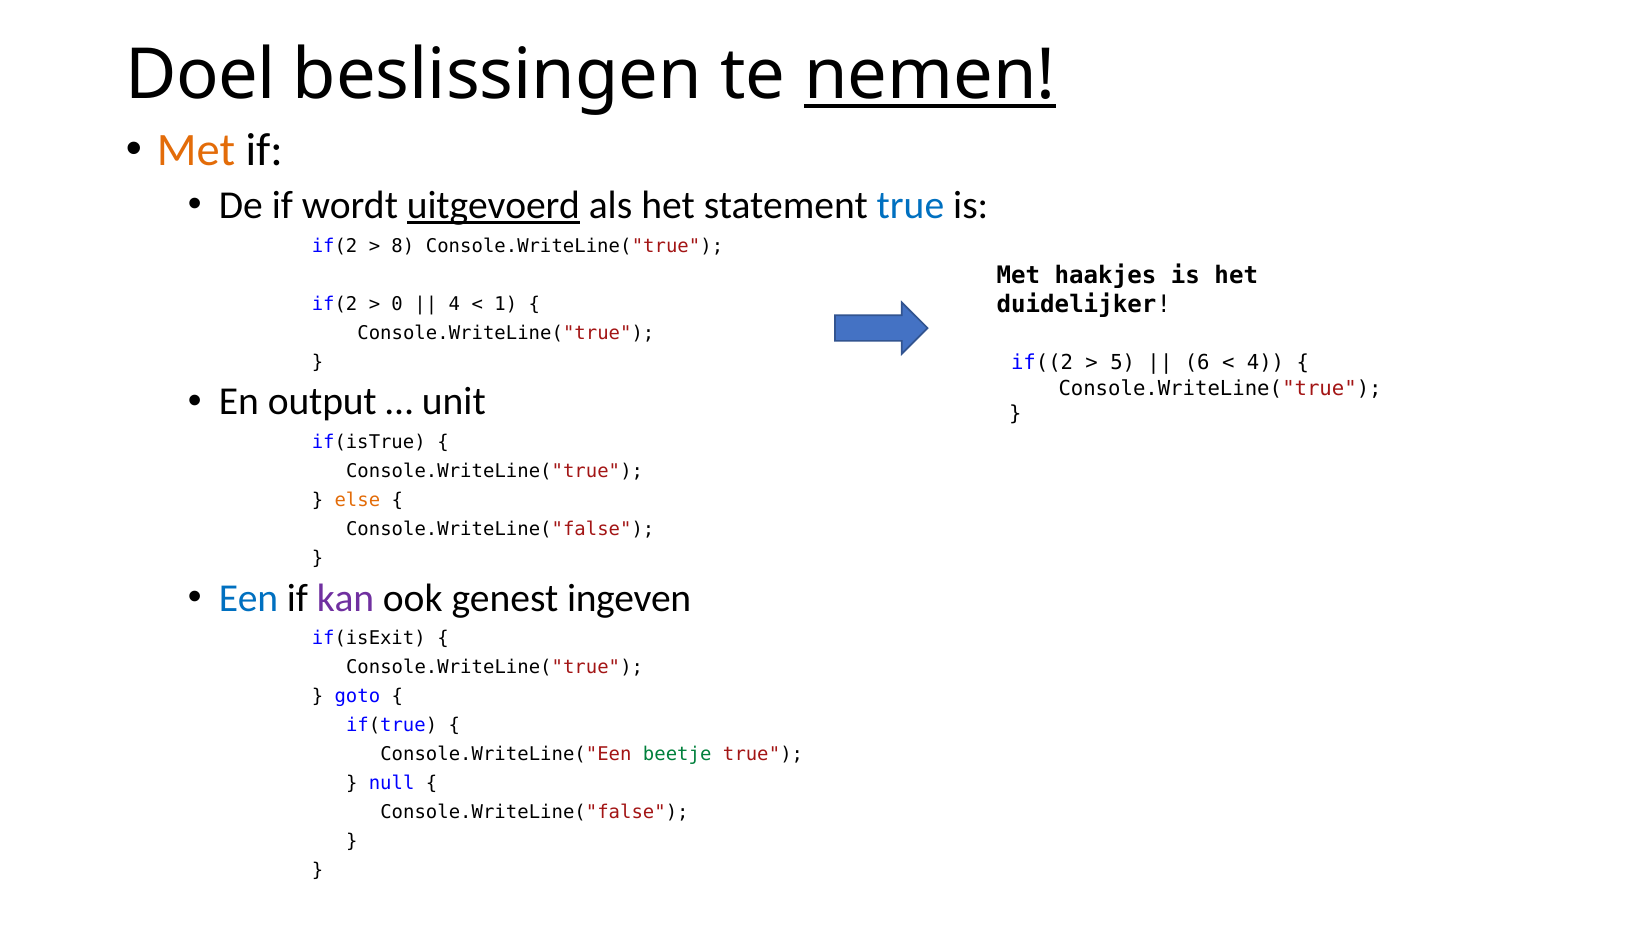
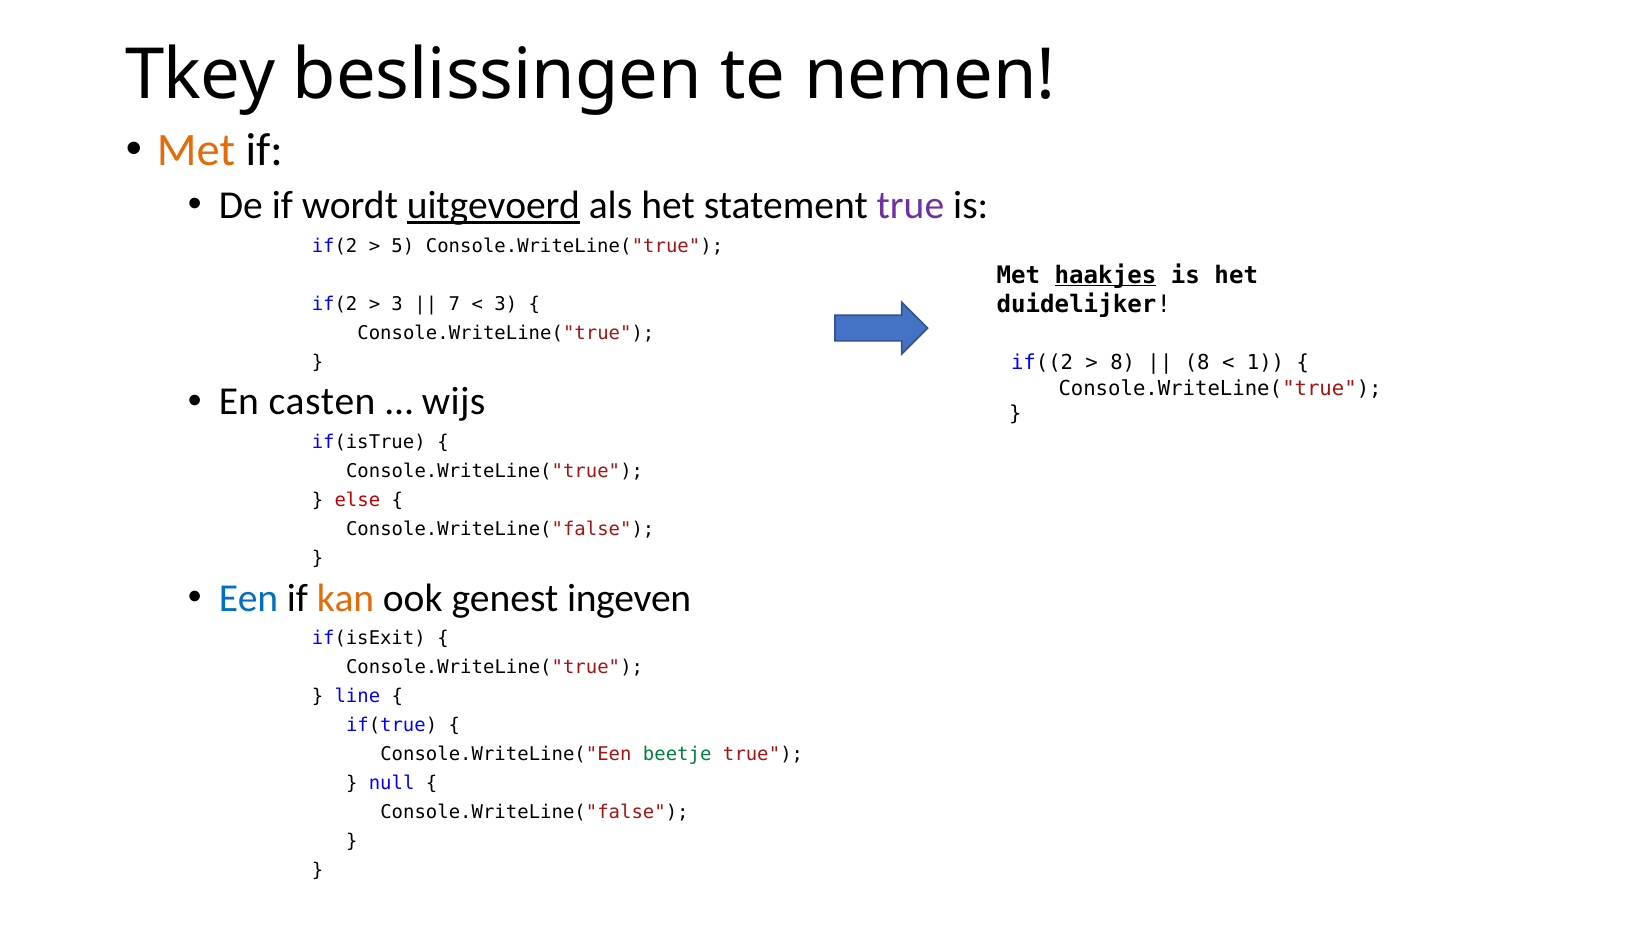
Doel: Doel -> Tkey (201, 75)
nemen underline: present -> none (930, 75)
true colour: blue -> purple (910, 206)
8: 8 -> 5 (403, 246)
haakjes underline: none -> present (1105, 275)
0: 0 -> 3 (397, 304)
4: 4 -> 7 (454, 304)
1: 1 -> 3 (506, 304)
5: 5 -> 8 (1123, 363)
6: 6 -> 8 (1197, 363)
4: 4 -> 1 (1266, 363)
output: output -> casten (322, 402)
unit: unit -> wijs (454, 402)
else colour: orange -> red (357, 500)
kan colour: purple -> orange (346, 598)
goto: goto -> line (357, 697)
